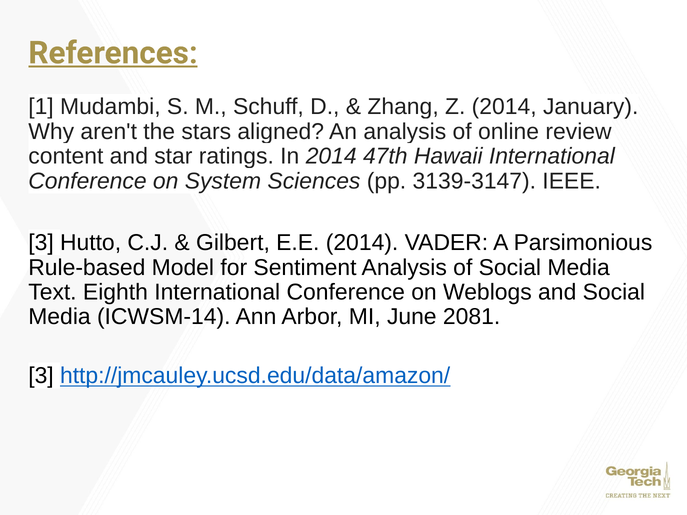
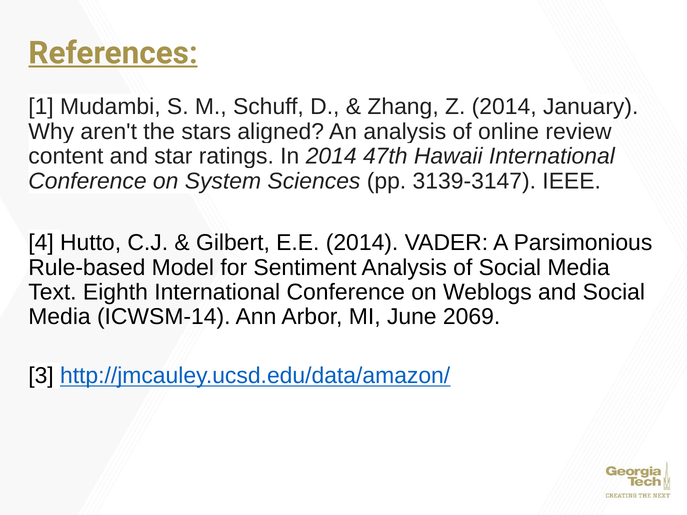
3: 3 -> 4 (41, 243)
2081: 2081 -> 2069 (472, 317)
